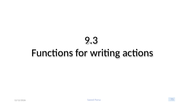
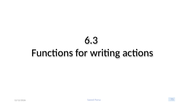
9.3: 9.3 -> 6.3 (91, 40)
